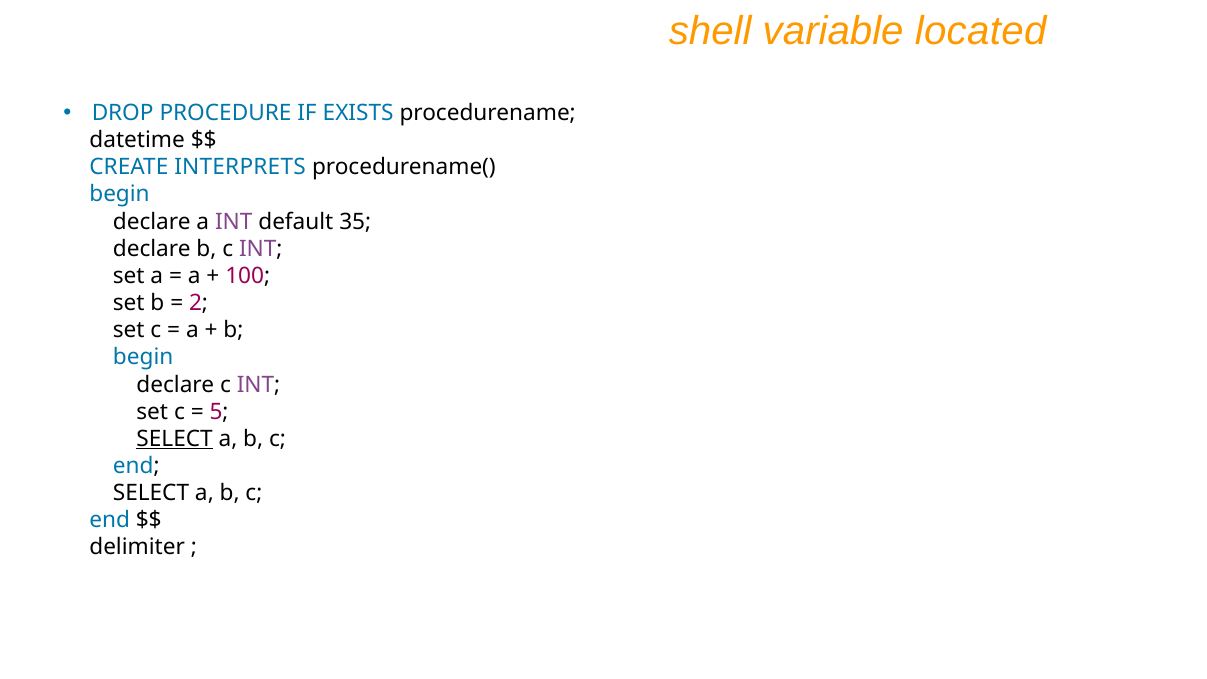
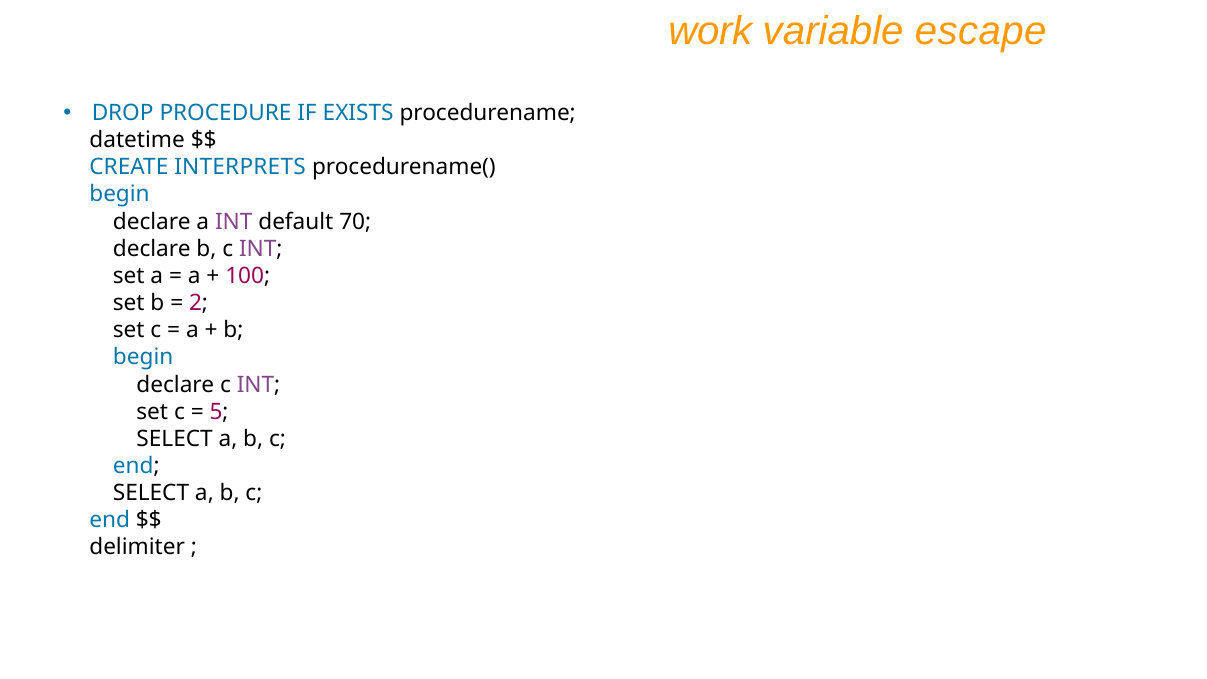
shell: shell -> work (710, 31)
located: located -> escape (981, 31)
35: 35 -> 70 (355, 222)
SELECT underline: present -> none (175, 439)
